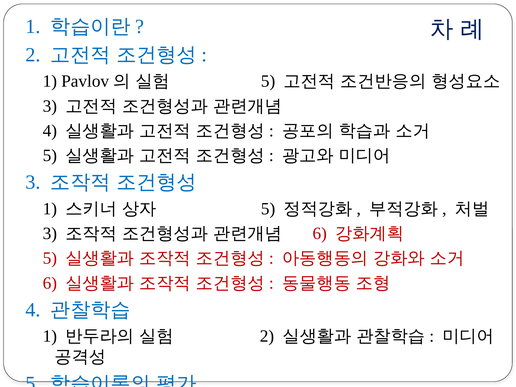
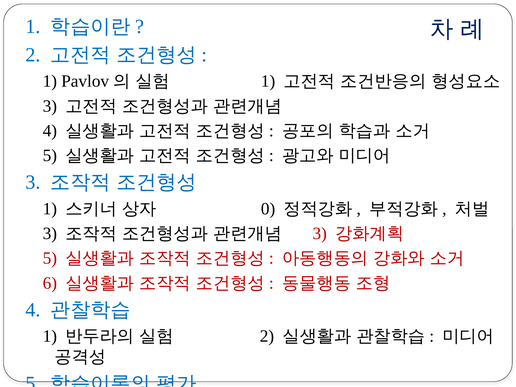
5: 5 -> 1 (268, 81)
5: 5 -> 0 (268, 209)
6: 6 -> 3 (320, 234)
